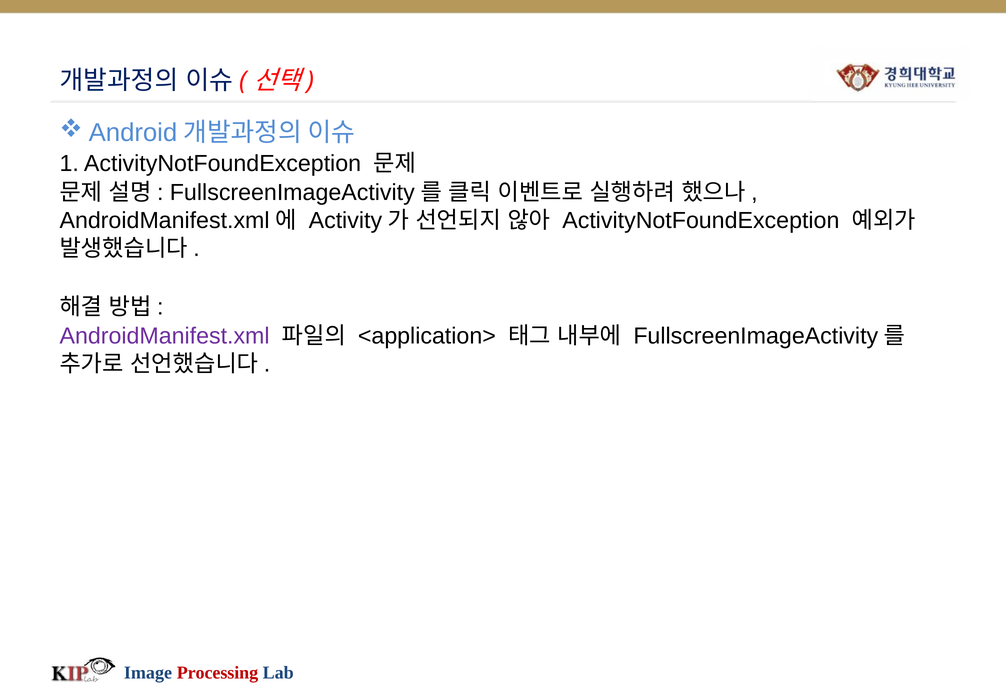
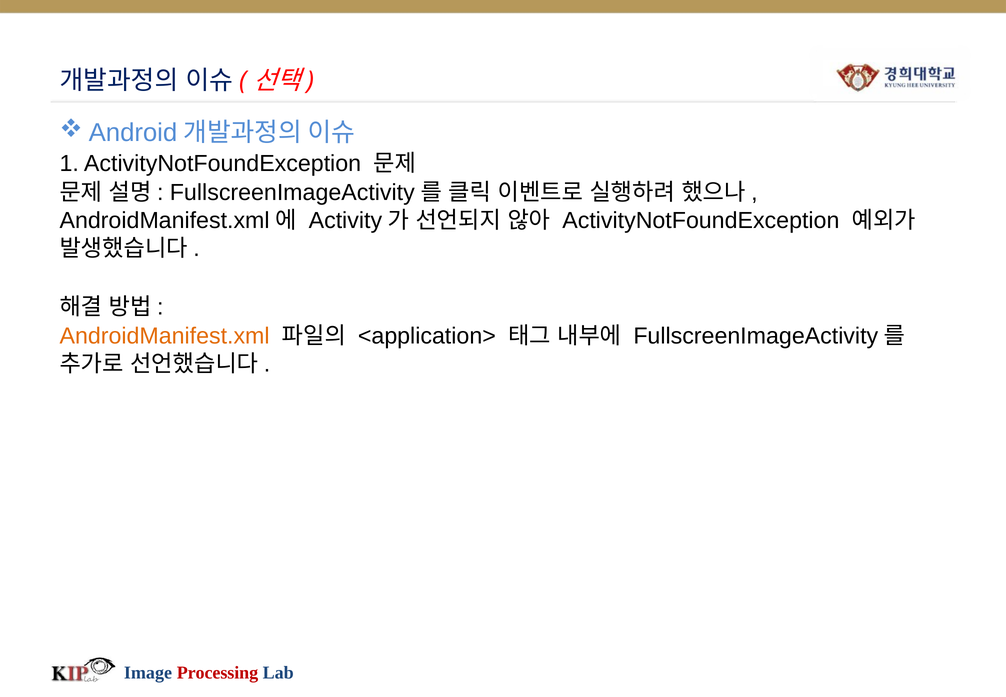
AndroidManifest.xml colour: purple -> orange (165, 336)
